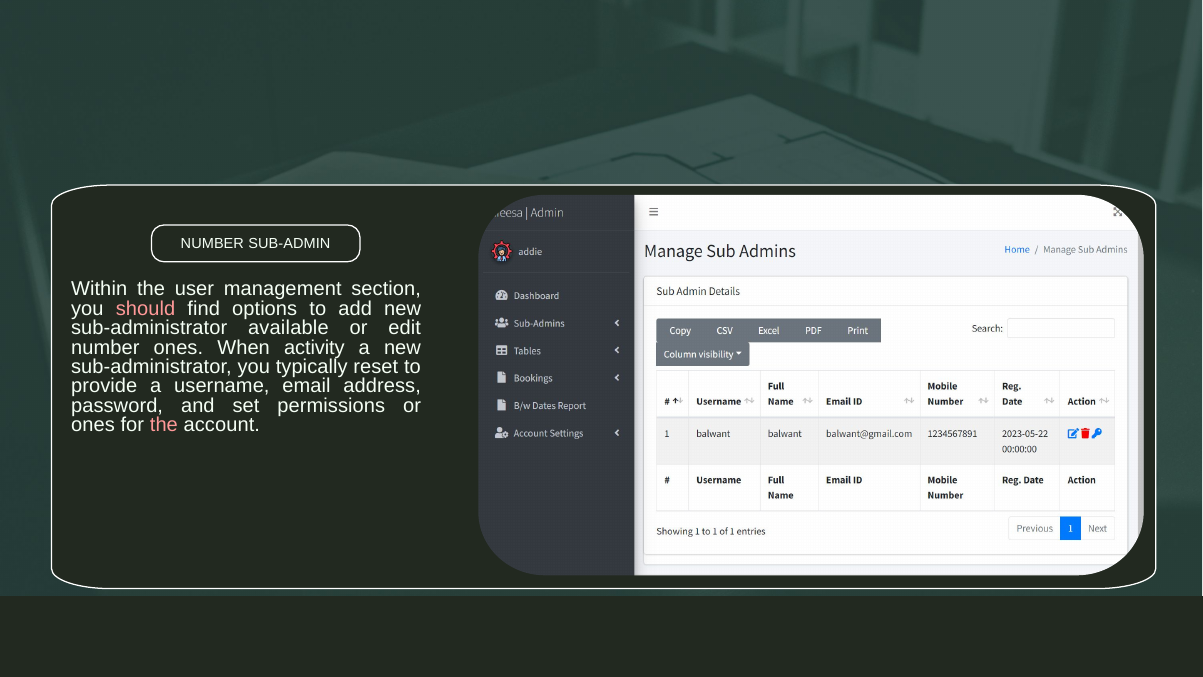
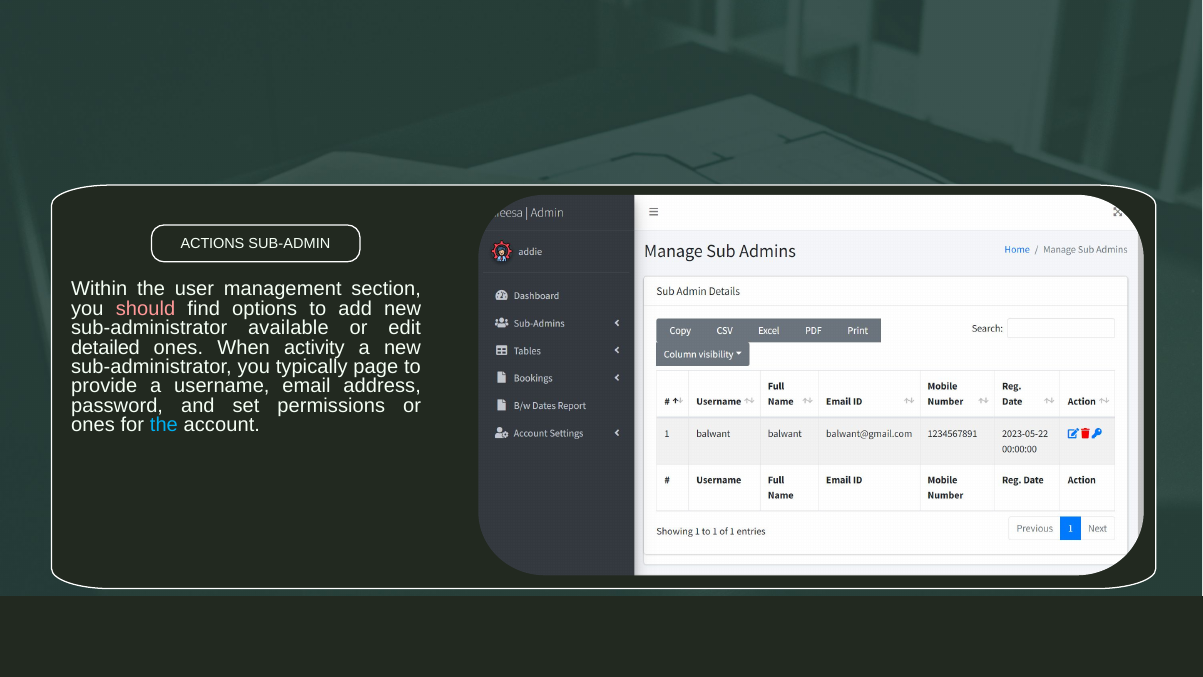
NUMBER: NUMBER -> ACTIONS (212, 244)
number: number -> detailed (105, 347)
reset: reset -> page (376, 367)
the colour: pink -> light blue (164, 425)
